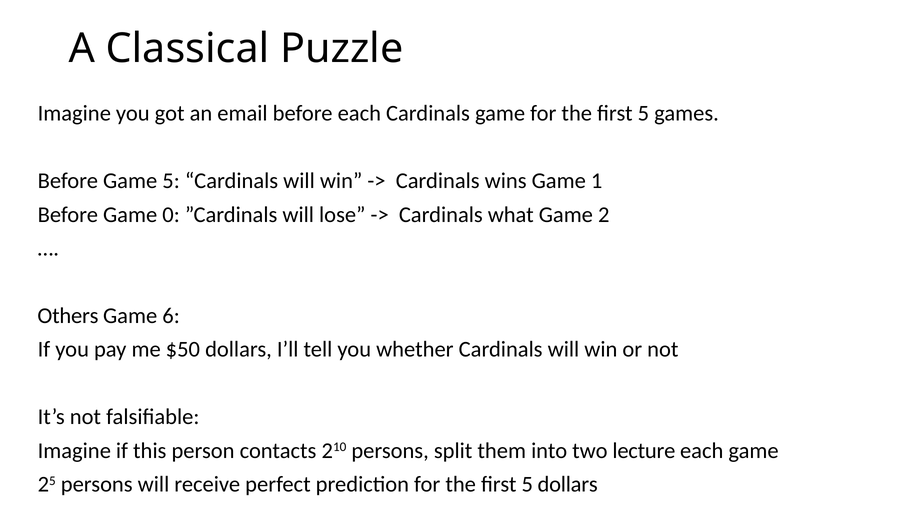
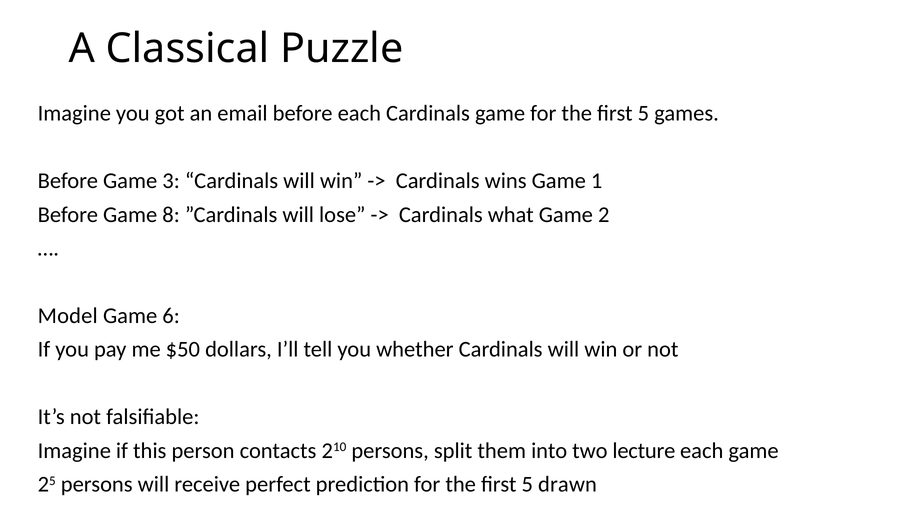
Game 5: 5 -> 3 (171, 181)
0: 0 -> 8 (171, 214)
Others: Others -> Model (68, 316)
5 dollars: dollars -> drawn (567, 484)
